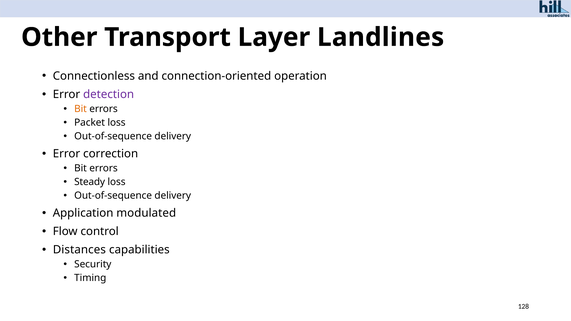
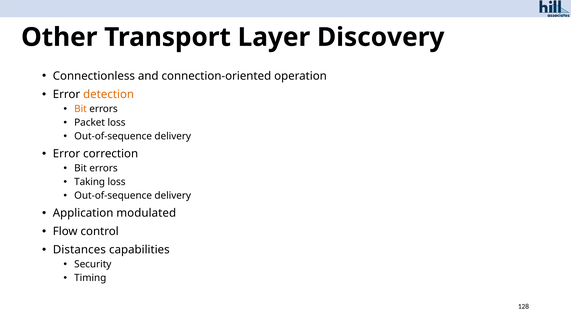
Landlines: Landlines -> Discovery (381, 37)
detection colour: purple -> orange (109, 94)
Steady: Steady -> Taking (90, 182)
